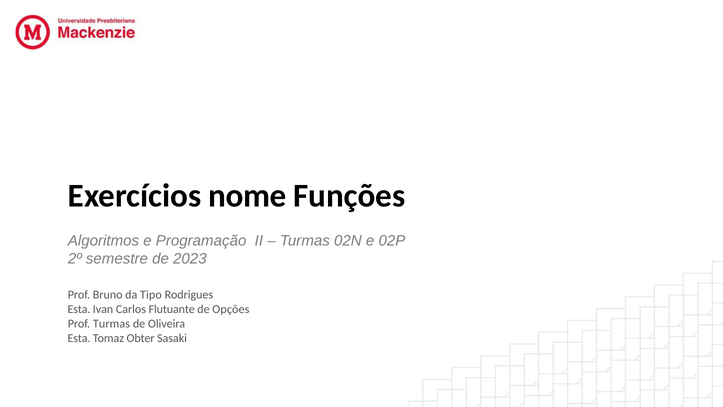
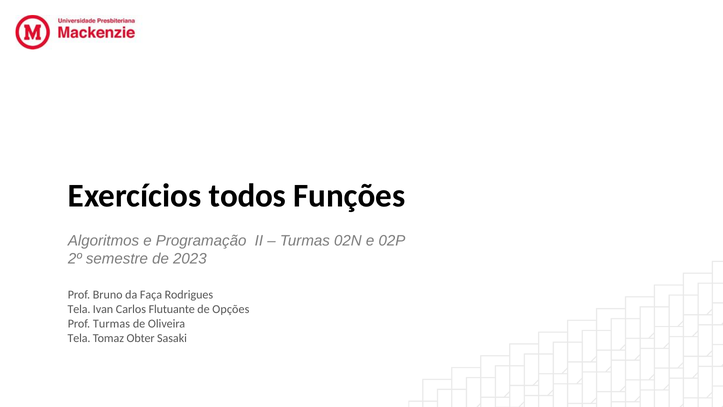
nome: nome -> todos (247, 196)
Tipo: Tipo -> Faça (151, 295)
Esta: Esta -> Tela (79, 309)
Esta: Esta -> Tela (79, 338)
